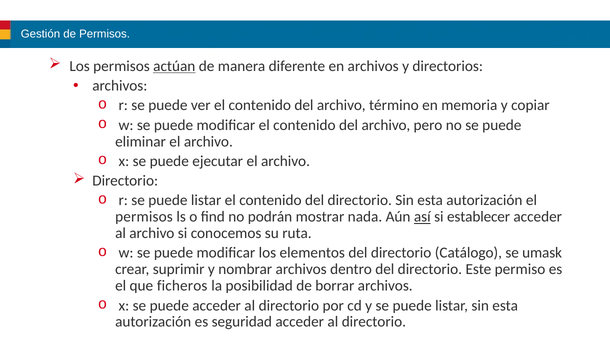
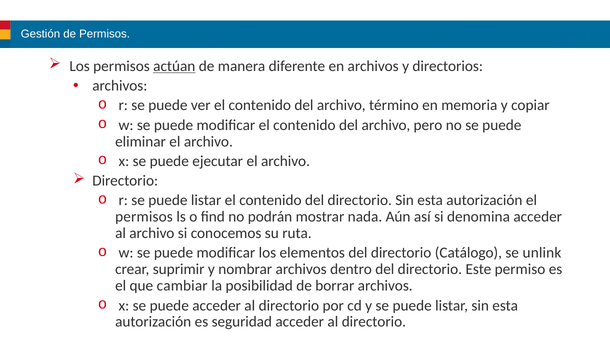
así underline: present -> none (422, 217)
establecer: establecer -> denomina (478, 217)
umask: umask -> unlink (542, 253)
ficheros: ficheros -> cambiar (182, 286)
